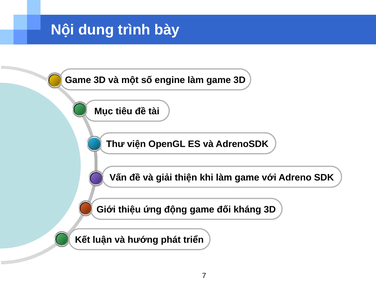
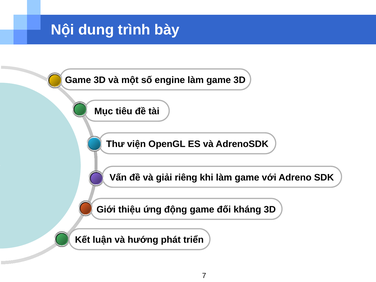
thiện: thiện -> riêng (186, 177)
